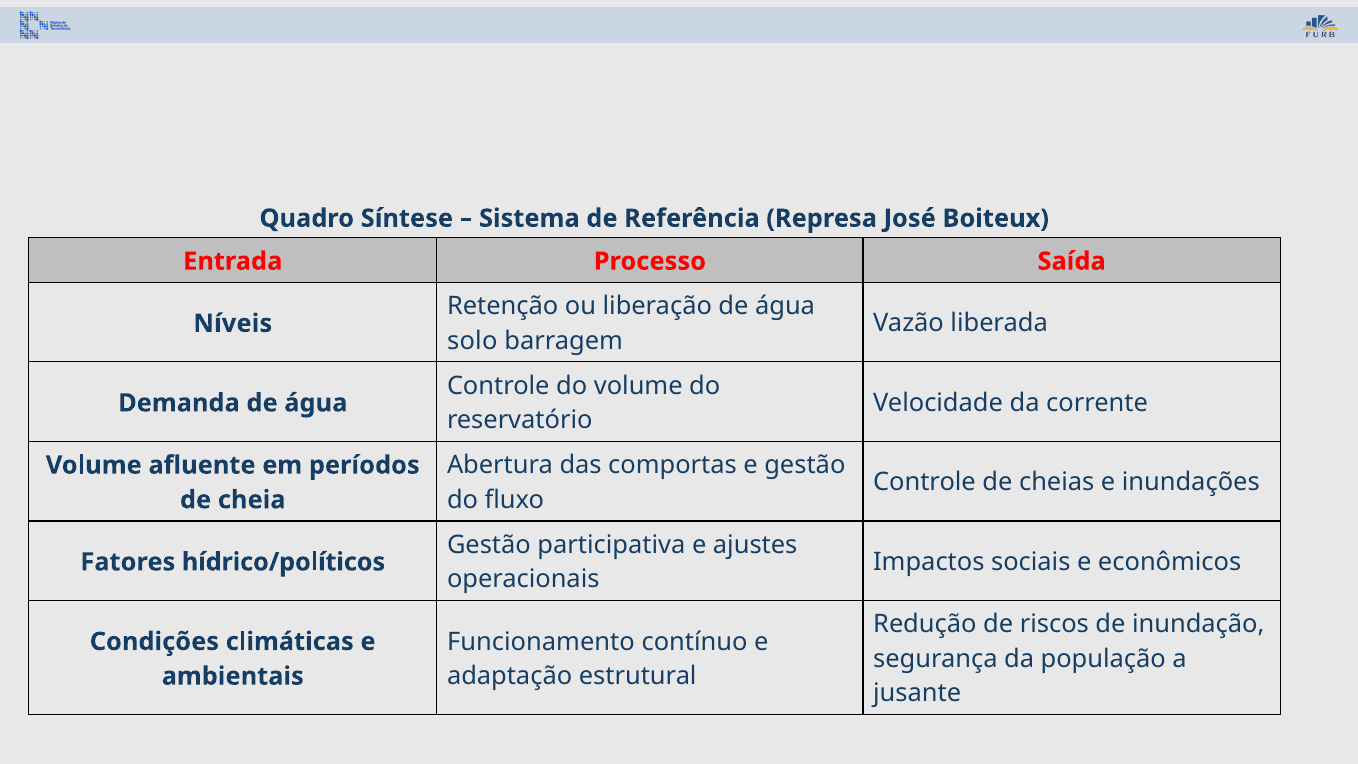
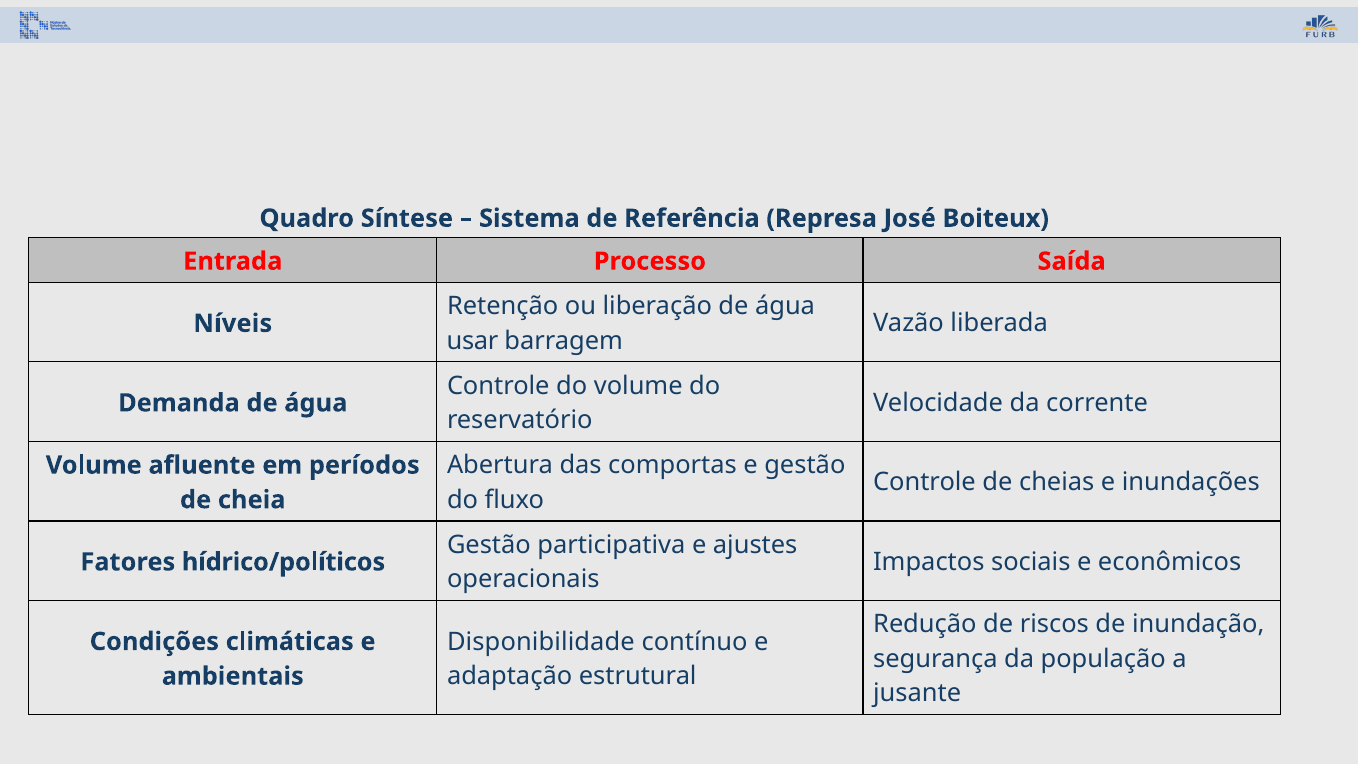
solo: solo -> usar (473, 341)
Funcionamento: Funcionamento -> Disponibilidade (541, 642)
